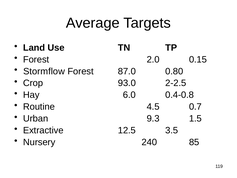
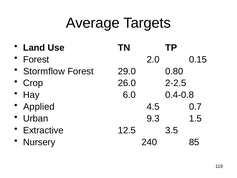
87.0: 87.0 -> 29.0 (127, 71)
93.0: 93.0 -> 26.0 (127, 83)
Routine: Routine -> Applied (39, 107)
